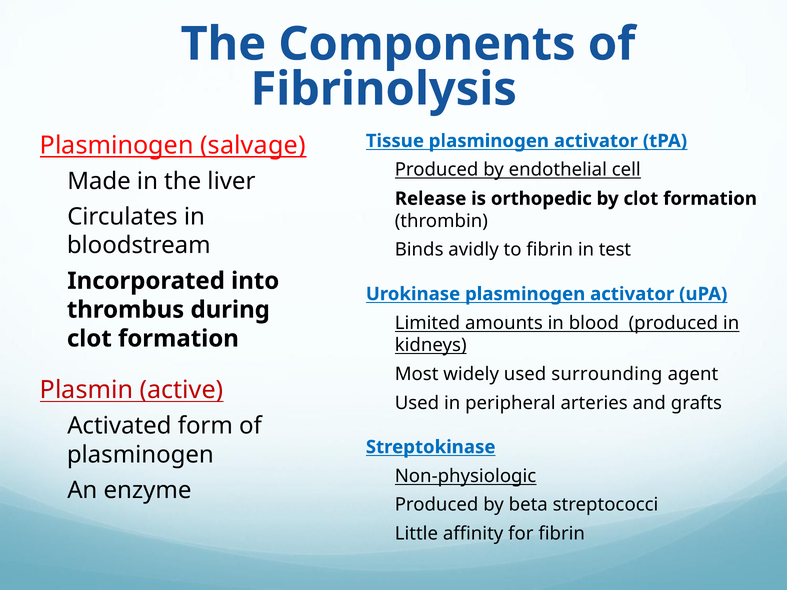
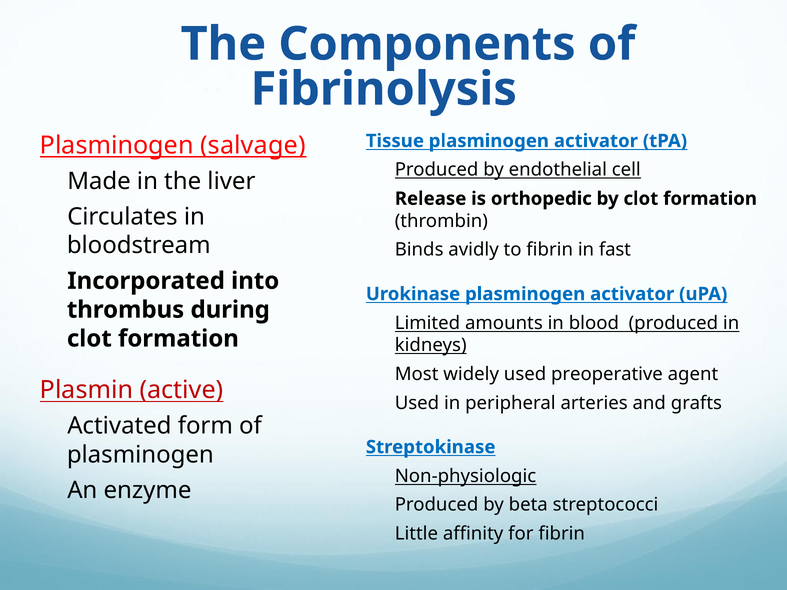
test: test -> fast (615, 250)
surrounding: surrounding -> preoperative (607, 374)
